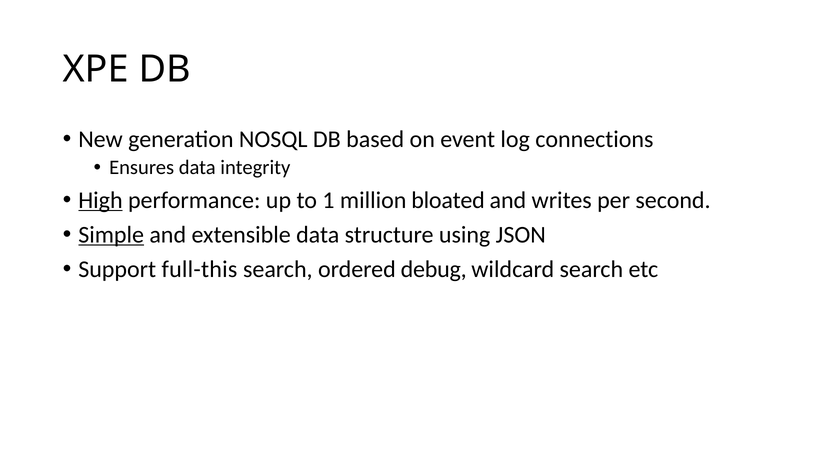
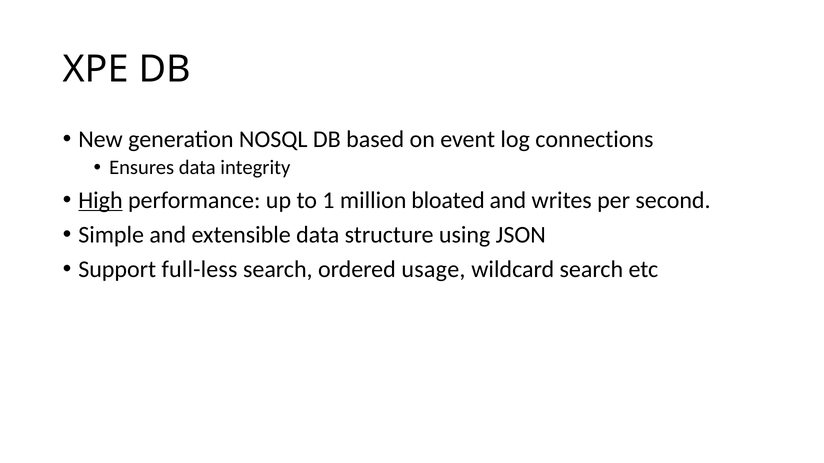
Simple underline: present -> none (111, 235)
full-this: full-this -> full-less (199, 269)
debug: debug -> usage (433, 269)
